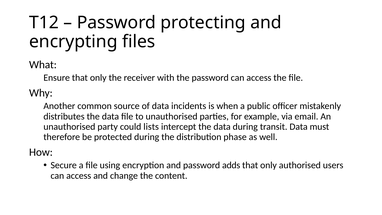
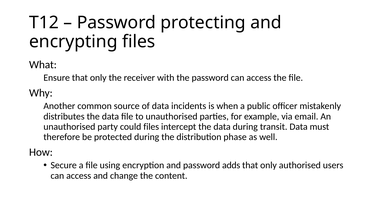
could lists: lists -> files (151, 127)
